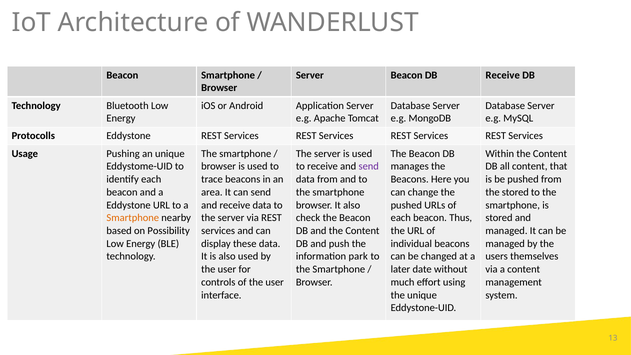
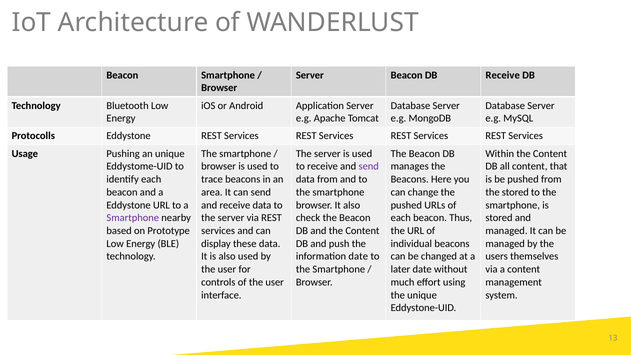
Smartphone colour: orange -> purple (133, 218)
Possibility: Possibility -> Prototype (169, 231)
information park: park -> date (358, 256)
